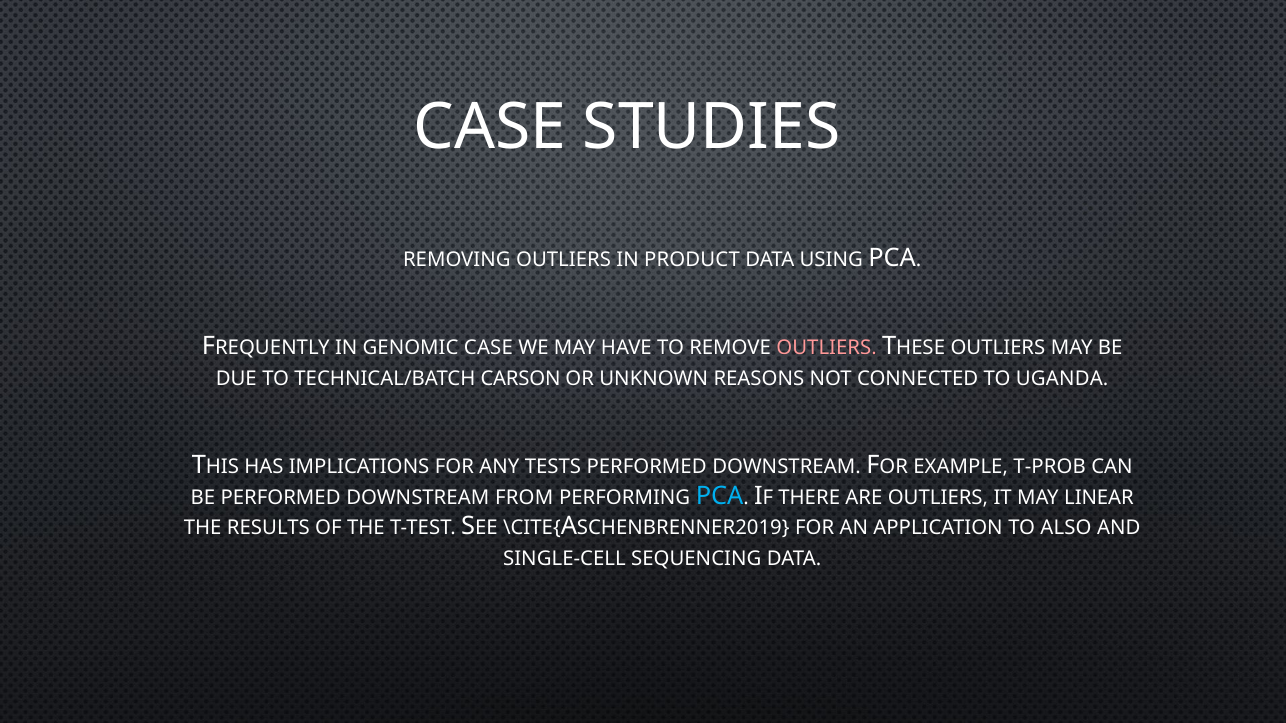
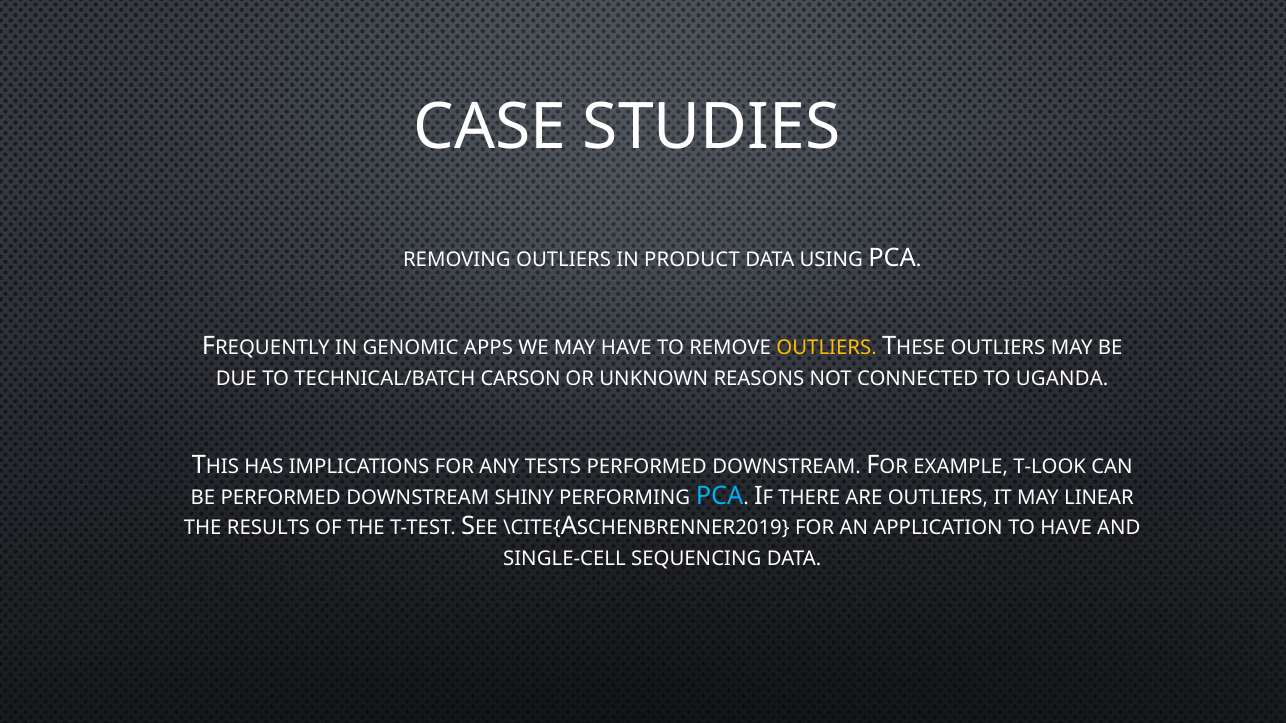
GENOMIC CASE: CASE -> APPS (488, 348)
OUTLIERS colour: pink -> yellow (827, 348)
T-PROB: T-PROB -> T-LOOK (1050, 467)
FROM: FROM -> SHINY (524, 498)
TO ALSO: ALSO -> HAVE (1066, 528)
